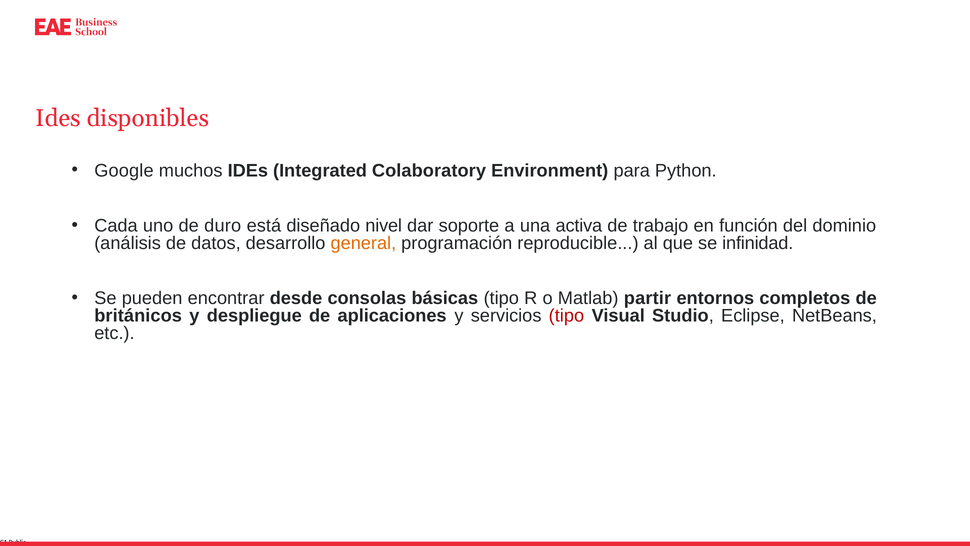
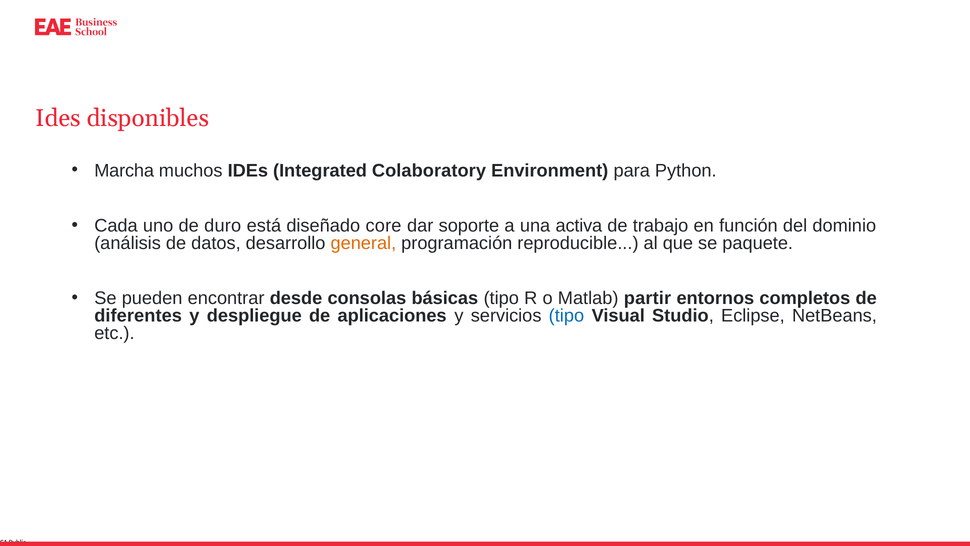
Google: Google -> Marcha (124, 170)
nivel: nivel -> core (384, 226)
infinidad: infinidad -> paquete (758, 243)
británicos: británicos -> diferentes (138, 316)
tipo colour: red -> blue (566, 316)
